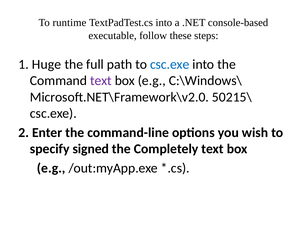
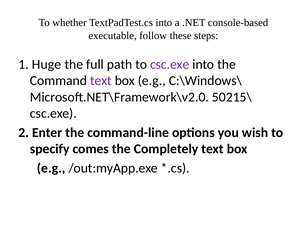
runtime: runtime -> whether (70, 23)
csc.exe colour: blue -> purple (170, 64)
signed: signed -> comes (91, 149)
